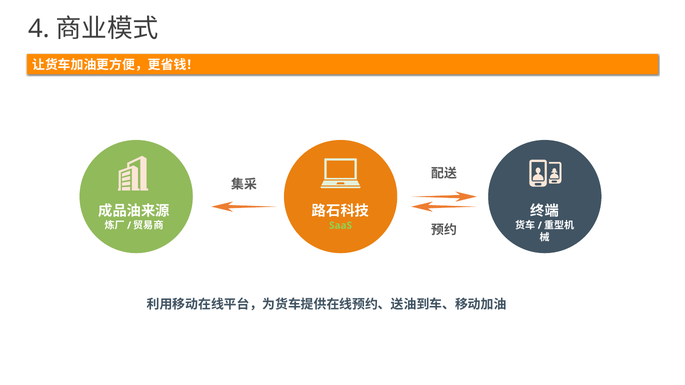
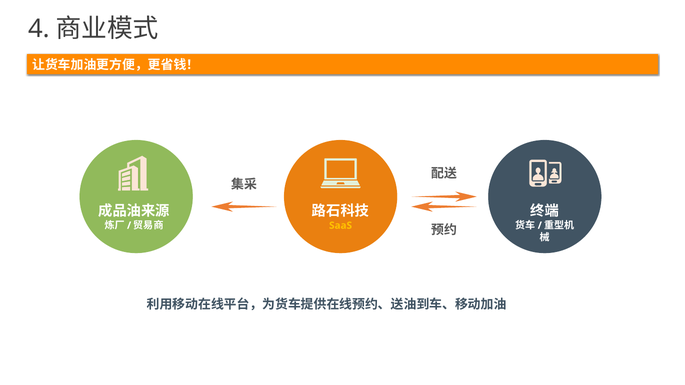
SaaS colour: light green -> yellow (341, 226)
